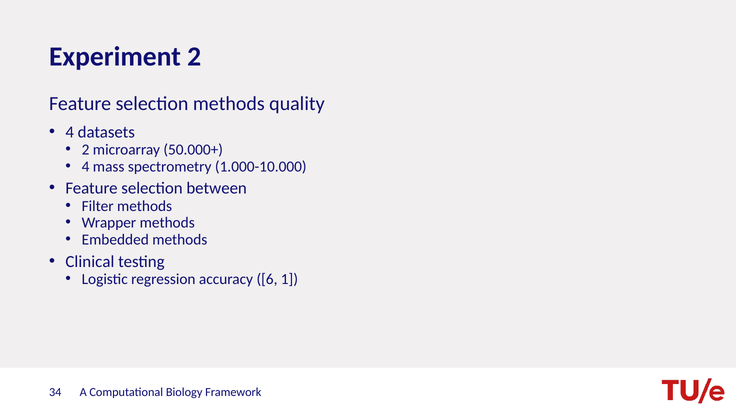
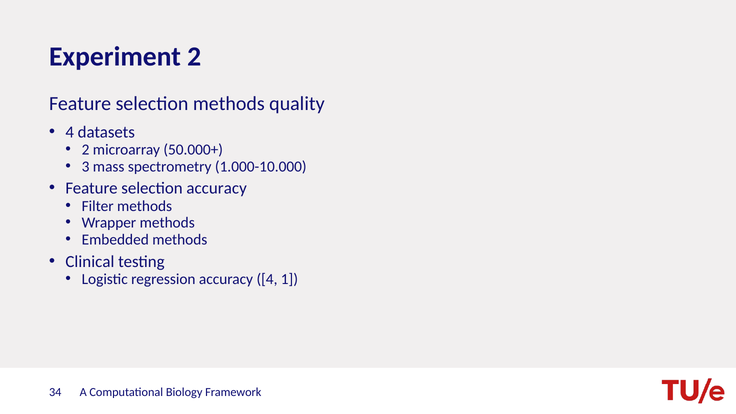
4: 4 -> 3 (86, 166)
selection between: between -> accuracy (217, 188)
accuracy 6: 6 -> 4 (267, 279)
